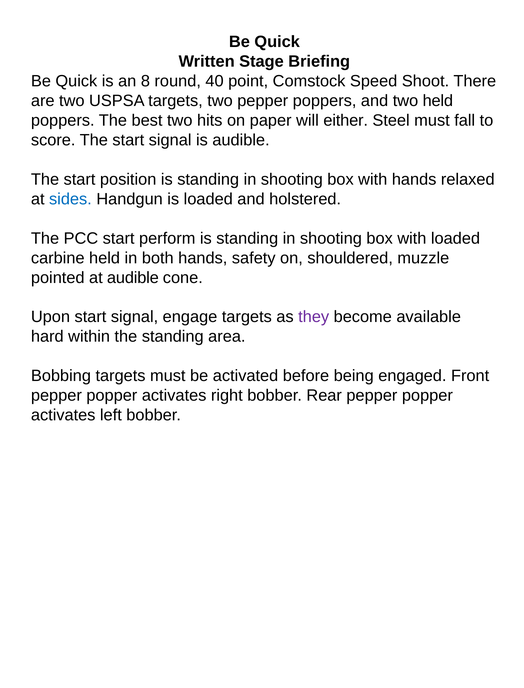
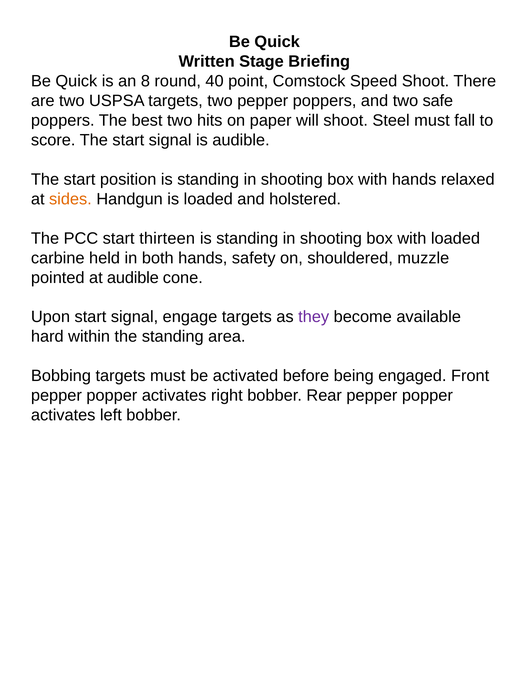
two held: held -> safe (438, 101)
will either: either -> shoot (346, 120)
sides colour: blue -> orange (70, 199)
perform: perform -> thirteen (167, 238)
